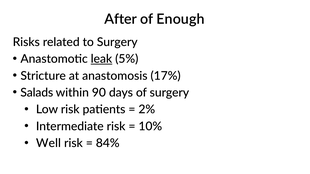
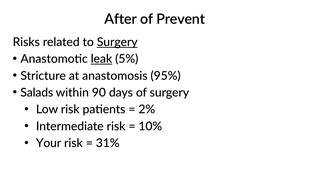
Enough: Enough -> Prevent (181, 19)
Surgery underline: none -> present (117, 42)
17%: 17% -> 95% (166, 76)
Well: Well -> Your (49, 144)
84%: 84% -> 31% (108, 144)
